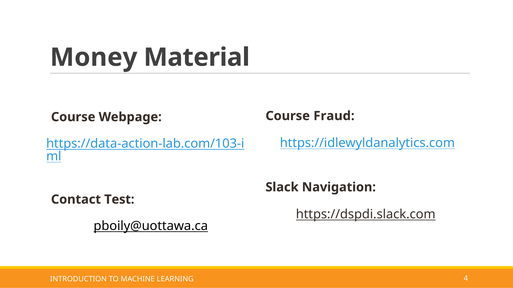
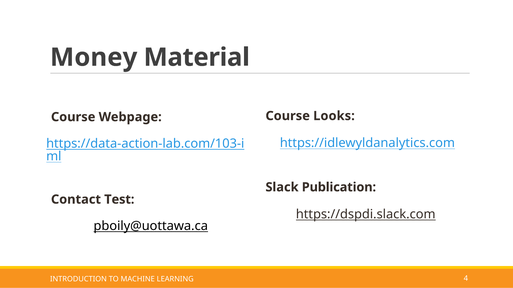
Fraud: Fraud -> Looks (334, 116)
Navigation: Navigation -> Publication (339, 188)
